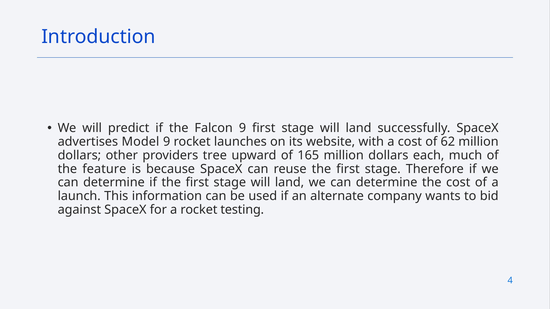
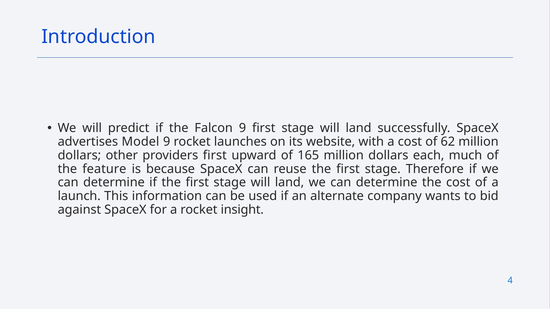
providers tree: tree -> first (215, 155)
testing: testing -> insight (242, 210)
